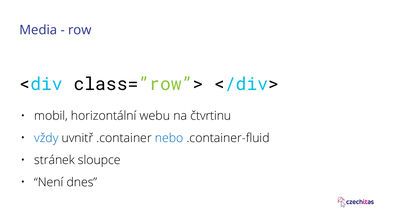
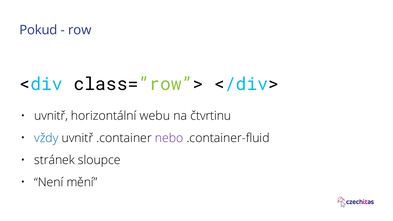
Media: Media -> Pokud (38, 30)
mobil: mobil -> uvnitř (51, 116)
nebo colour: blue -> purple (169, 138)
dnes: dnes -> mění (82, 182)
